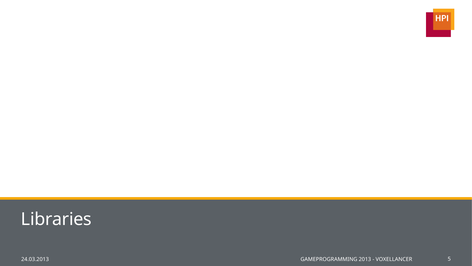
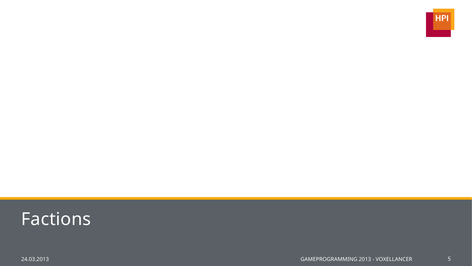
Libraries: Libraries -> Factions (56, 219)
